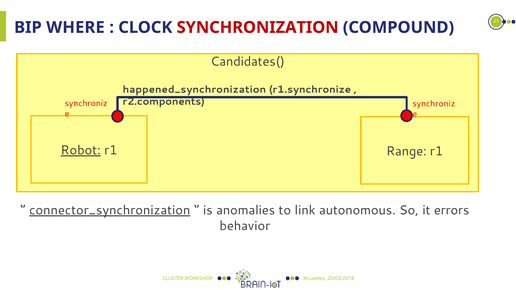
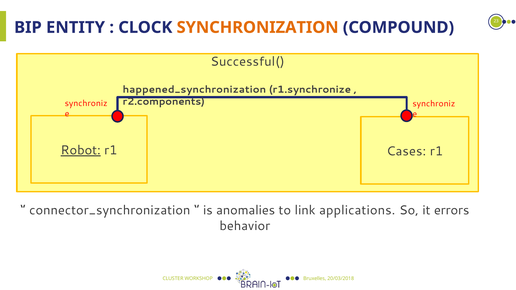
WHERE: WHERE -> ENTITY (76, 27)
SYNCHRONIZATION colour: red -> orange (258, 27)
Candidates(: Candidates( -> Successful( (248, 62)
Range: Range -> Cases (406, 151)
connector_synchronization underline: present -> none (110, 211)
autonomous: autonomous -> applications (357, 211)
